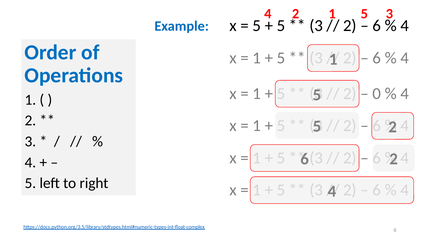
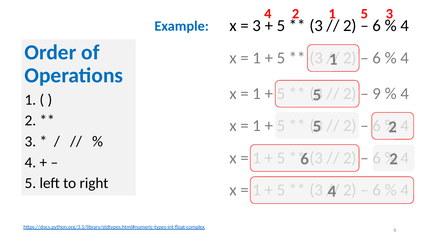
5: 5 -> 3 (257, 26)
0: 0 -> 9 (377, 94)
